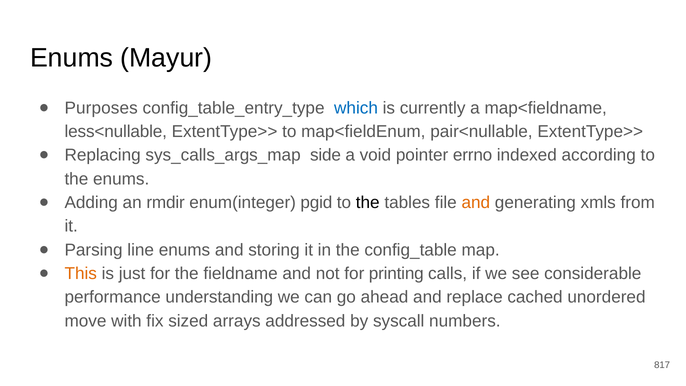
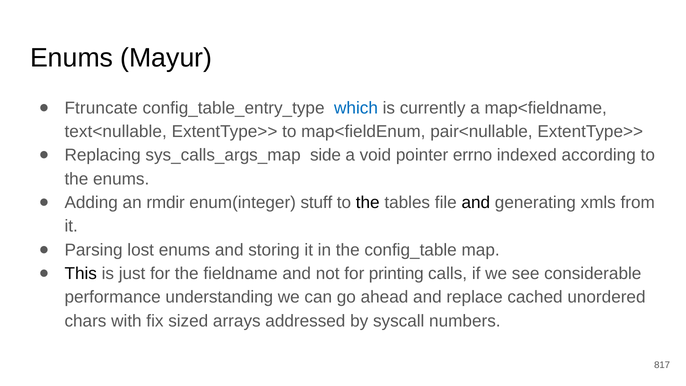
Purposes: Purposes -> Ftruncate (101, 108)
less<nullable: less<nullable -> text<nullable (116, 132)
pgid: pgid -> stuff (316, 203)
and colour: orange -> black (476, 203)
line: line -> lost (141, 250)
This colour: orange -> black (81, 273)
move: move -> chars (85, 321)
